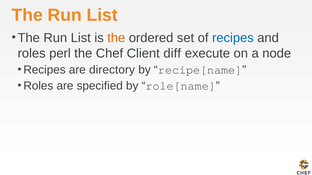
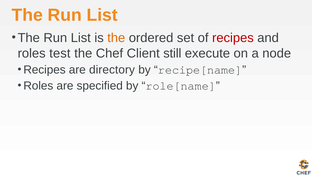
recipes colour: blue -> red (233, 38)
perl: perl -> test (60, 53)
diff: diff -> still (172, 53)
